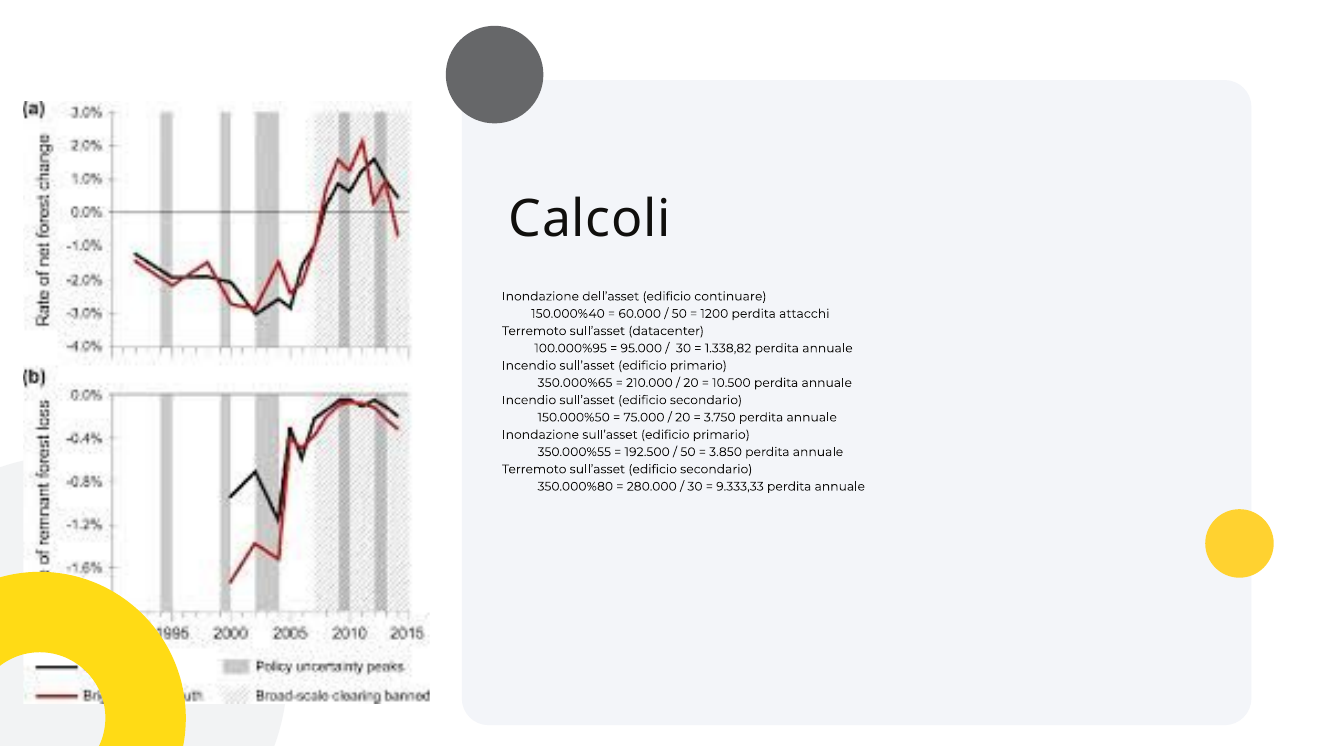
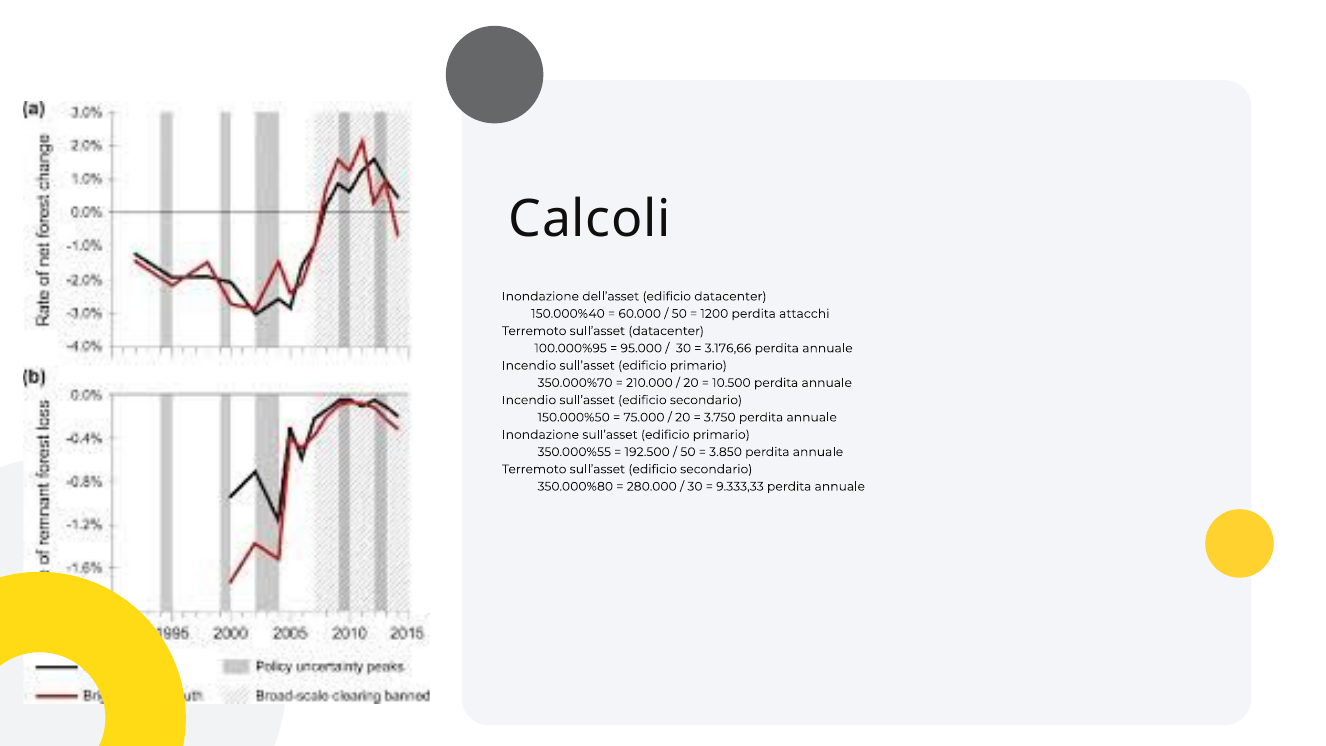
edificio continuare: continuare -> datacenter (730, 296)
1.338,82: 1.338,82 -> 3.176,66 (728, 348)
350.000%65: 350.000%65 -> 350.000%70 (575, 383)
